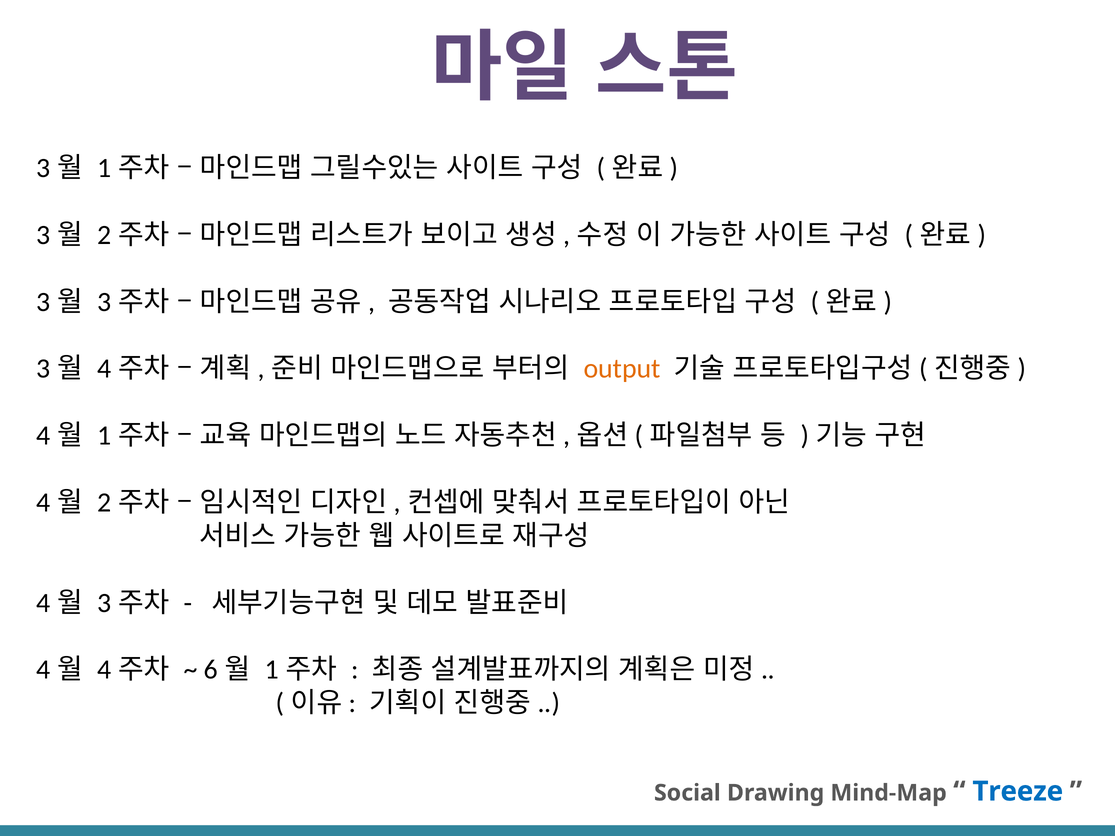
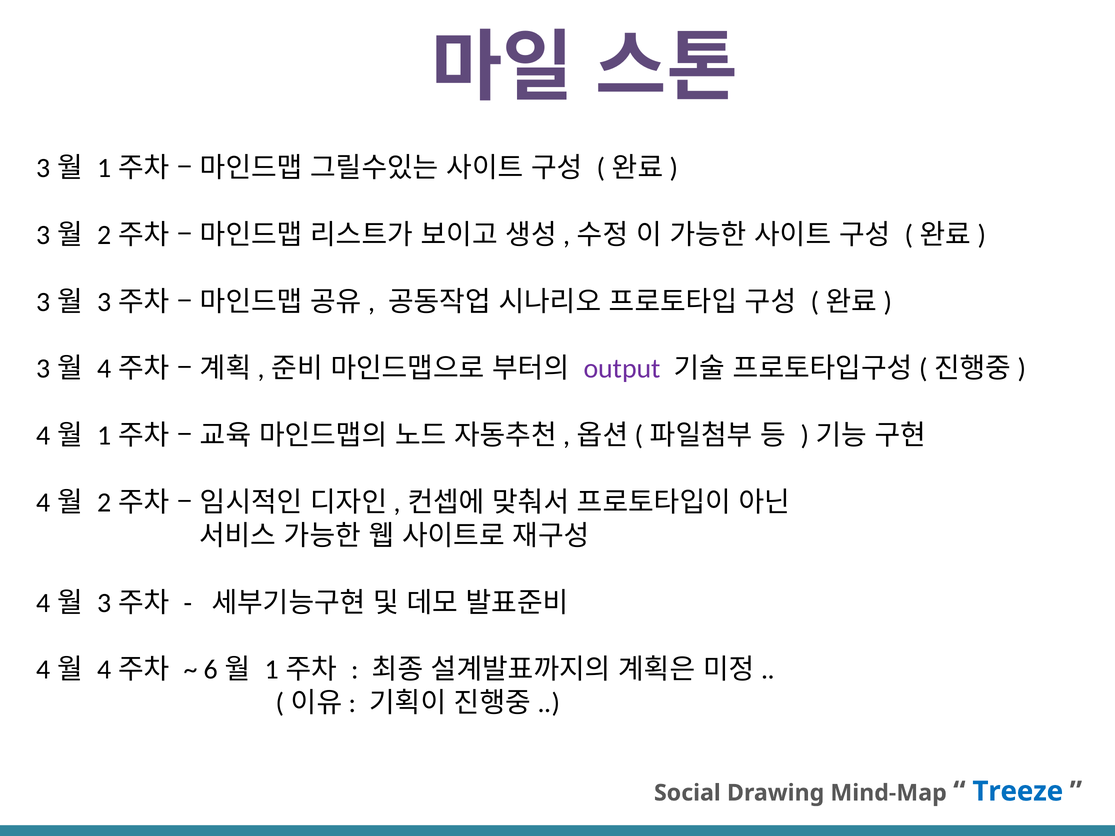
output colour: orange -> purple (622, 369)
